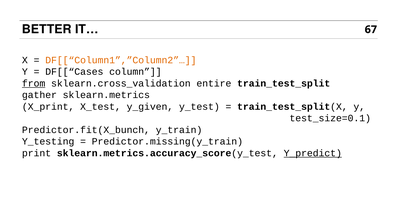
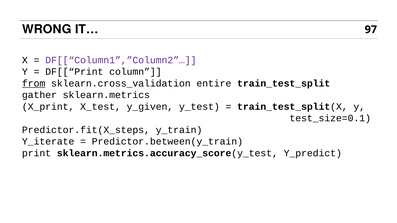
BETTER: BETTER -> WRONG (47, 29)
67: 67 -> 97 (371, 30)
DF[[“Column1”,”Column2”… colour: orange -> purple (121, 60)
DF[[“Cases: DF[[“Cases -> DF[[“Print (74, 72)
Predictor.fit(X_bunch: Predictor.fit(X_bunch -> Predictor.fit(X_steps (86, 130)
Y_testing: Y_testing -> Y_iterate (48, 141)
Predictor.missing(y_train: Predictor.missing(y_train -> Predictor.between(y_train (167, 141)
Y_predict underline: present -> none (313, 153)
